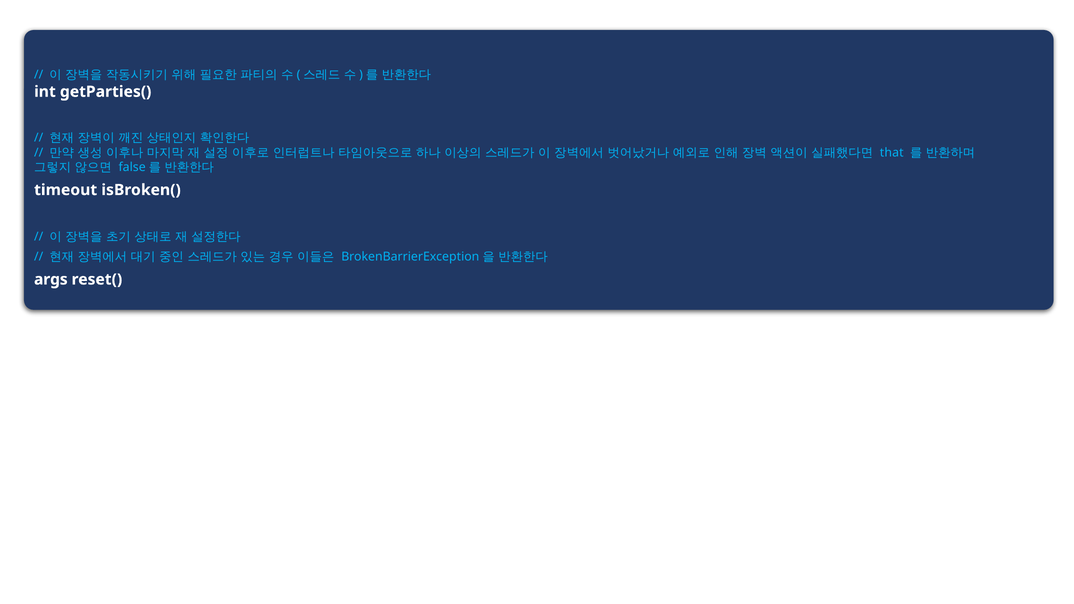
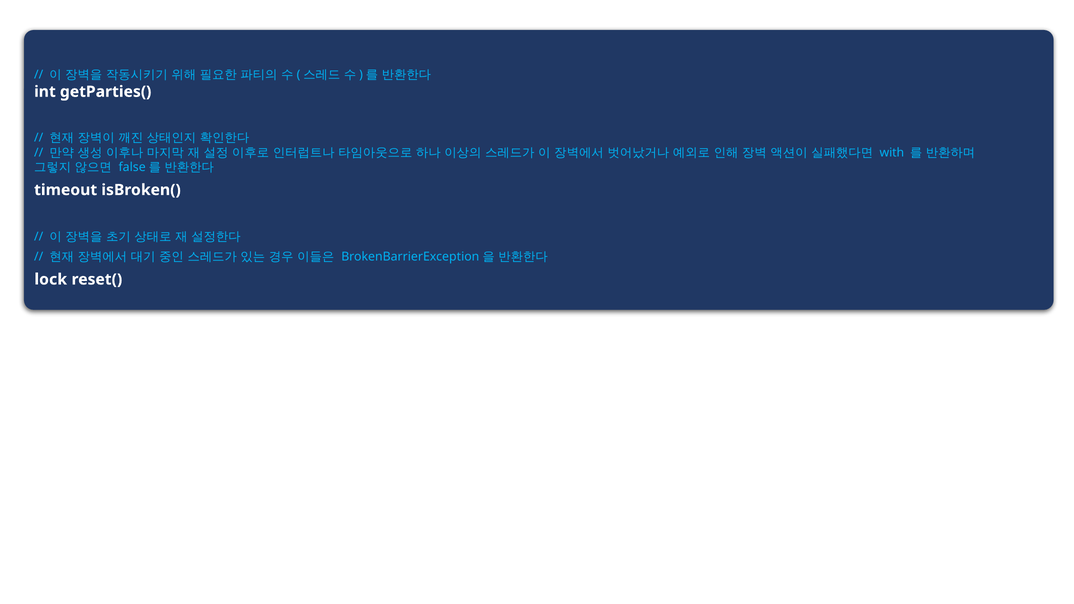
that: that -> with (892, 153)
args: args -> lock (51, 279)
